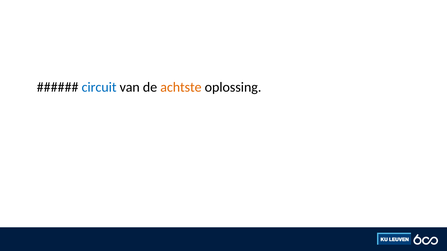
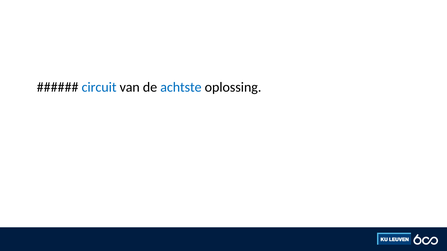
achtste colour: orange -> blue (181, 87)
